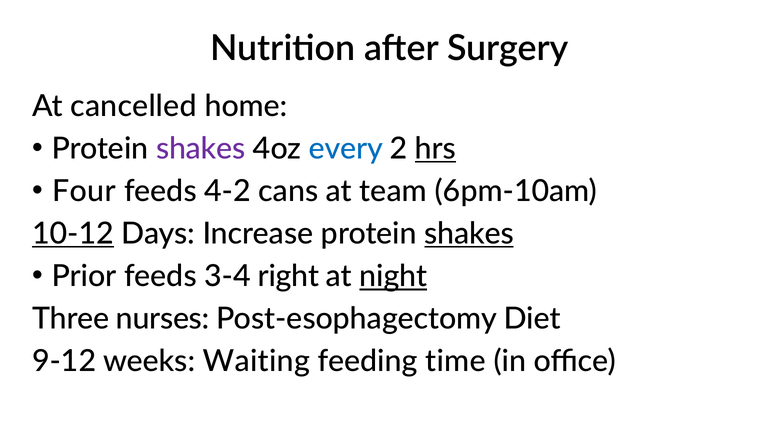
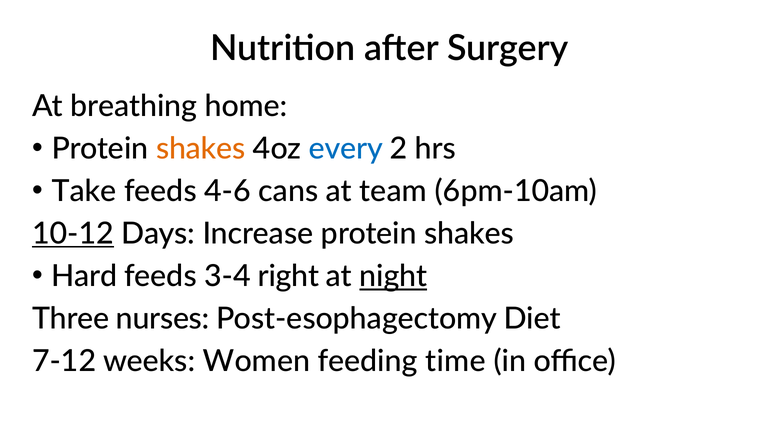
cancelled: cancelled -> breathing (134, 106)
shakes colour: purple -> orange (201, 149)
hrs underline: present -> none (435, 149)
Four: Four -> Take (84, 191)
4-2: 4-2 -> 4-6 (228, 191)
shakes underline: present -> none (469, 234)
Prior: Prior -> Hard (84, 277)
9-12: 9-12 -> 7-12 (64, 362)
Waiting: Waiting -> Women (257, 362)
